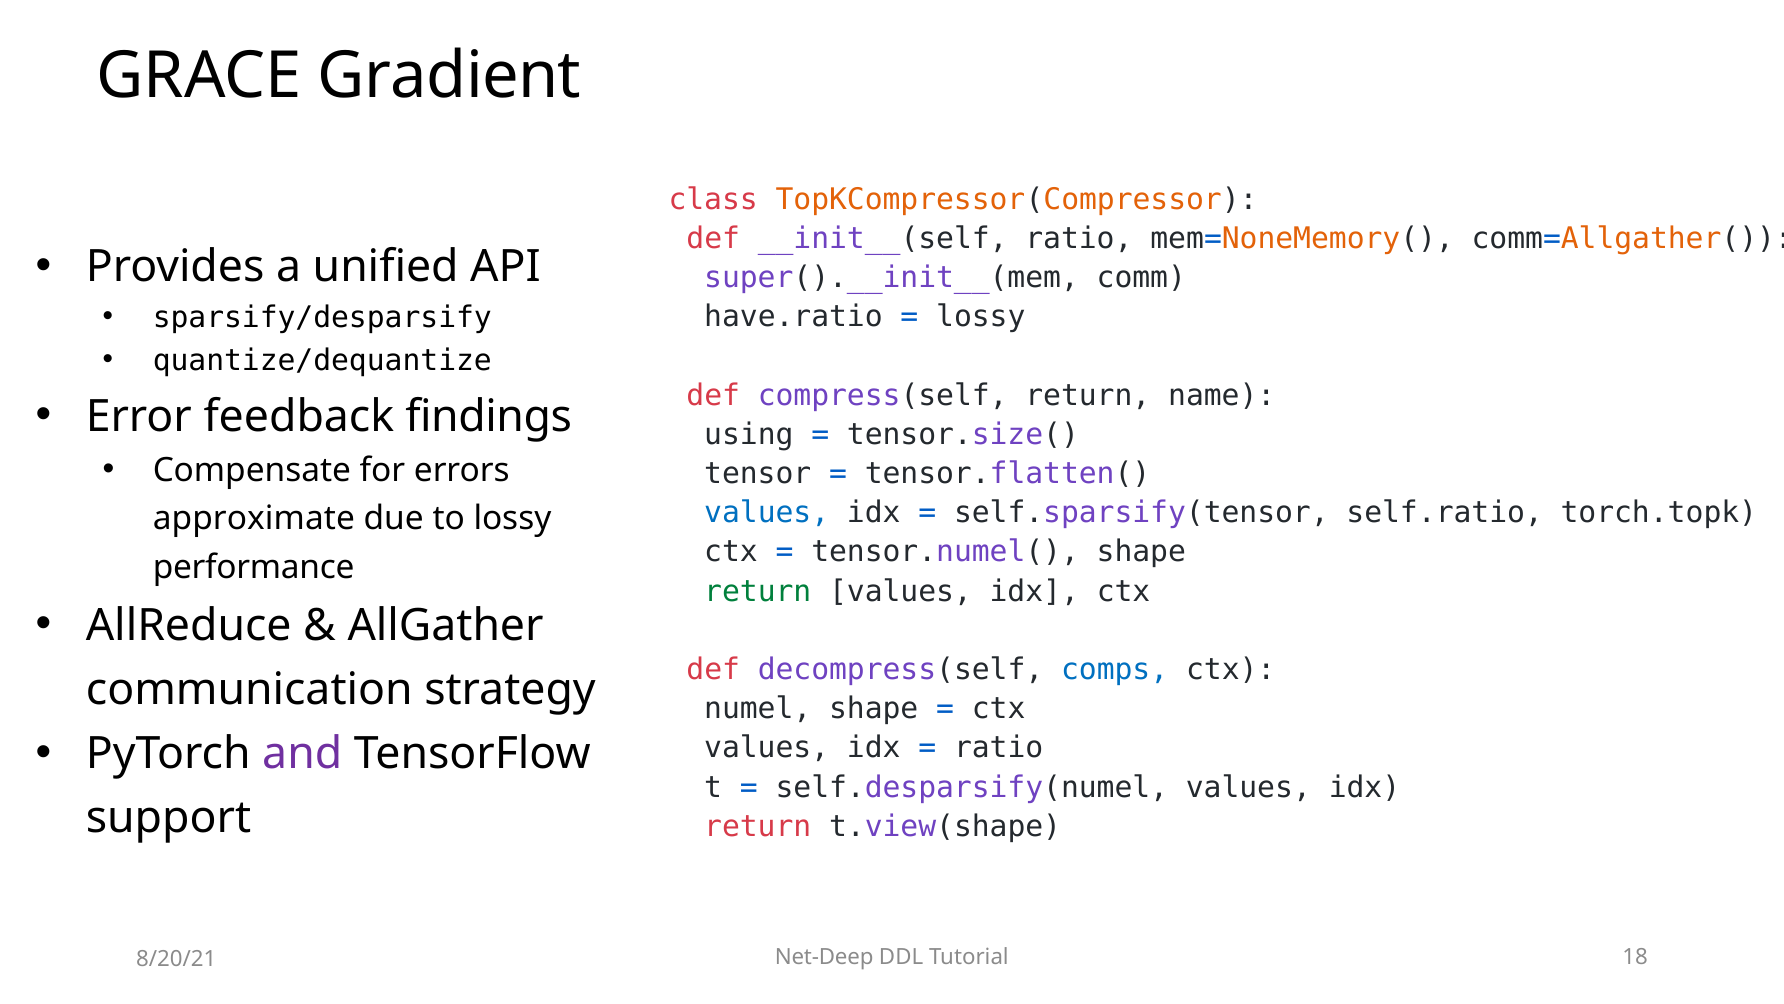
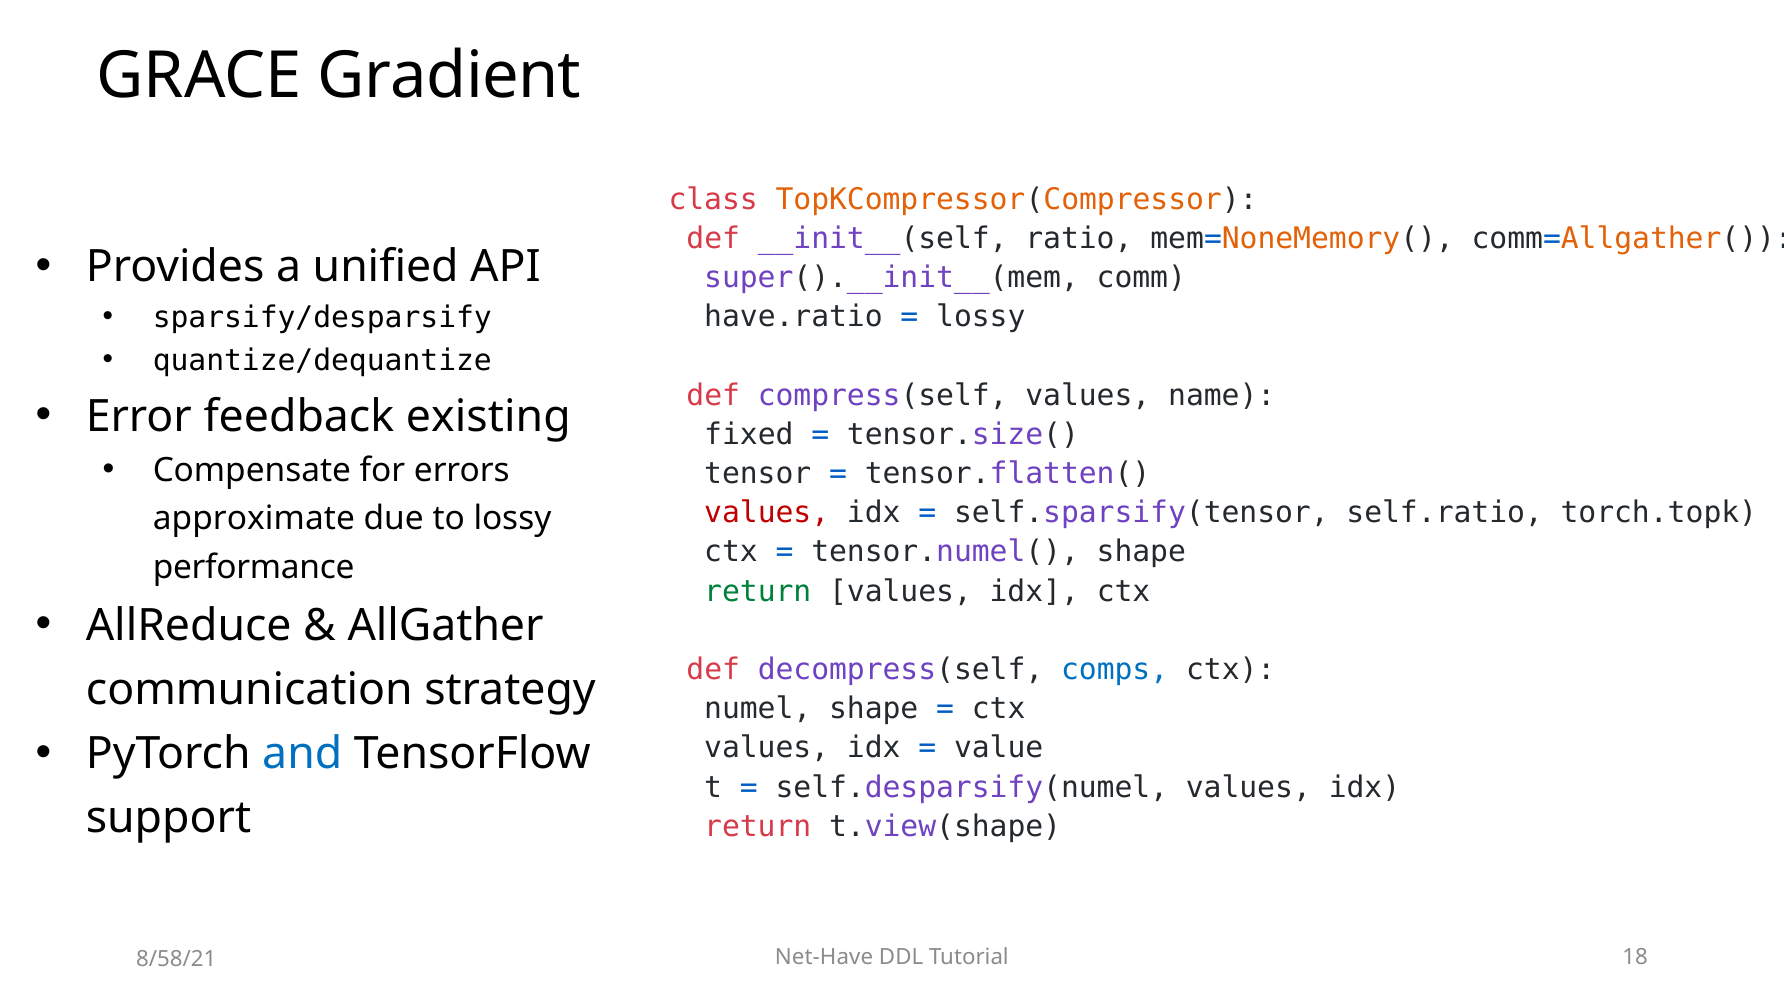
compress(self return: return -> values (1088, 395)
findings: findings -> existing (488, 416)
using: using -> fixed (749, 434)
values colour: blue -> red (767, 513)
and colour: purple -> blue (302, 753)
ratio: ratio -> value (999, 748)
Net-Deep: Net-Deep -> Net-Have (824, 957)
8/20/21: 8/20/21 -> 8/58/21 (176, 958)
